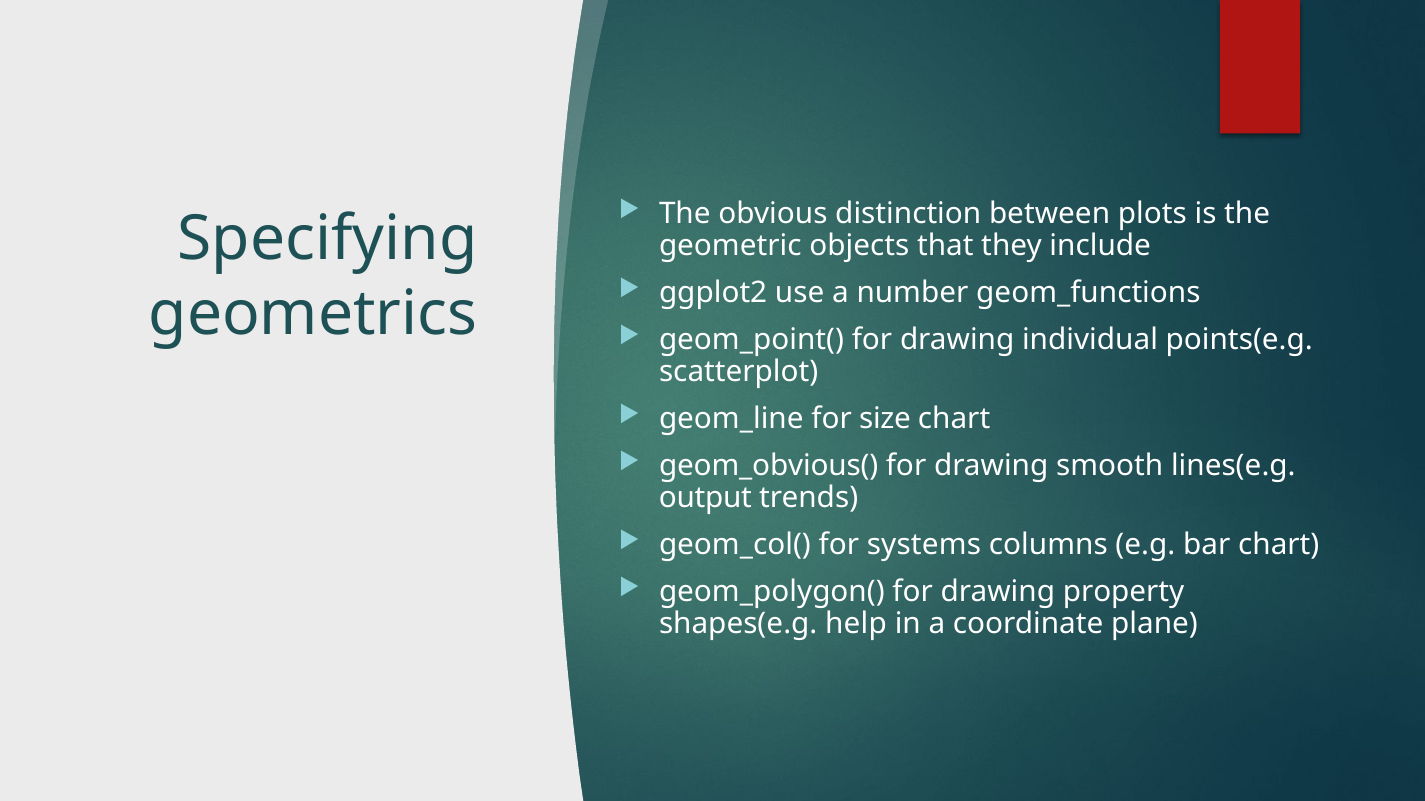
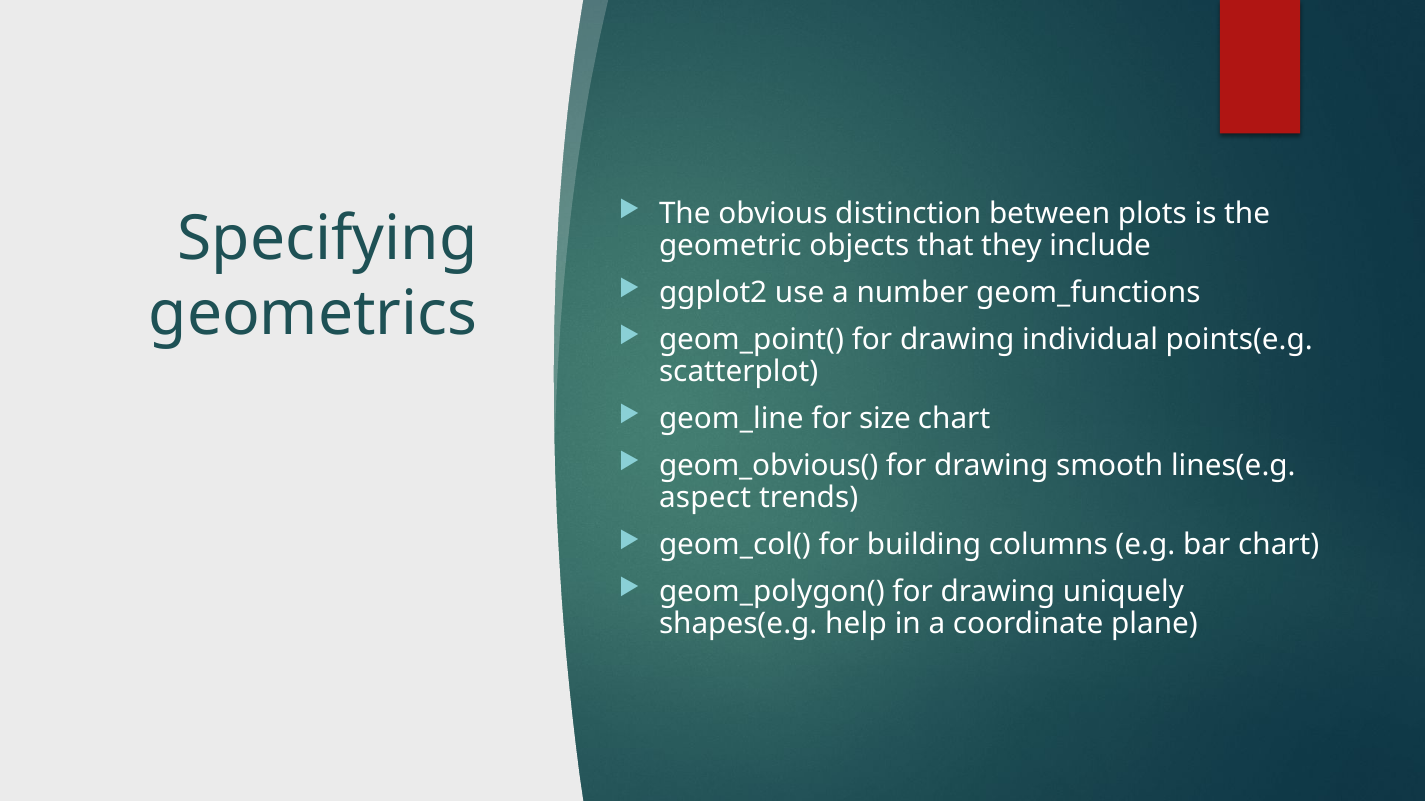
output: output -> aspect (705, 498)
systems: systems -> building (924, 545)
property: property -> uniquely (1123, 592)
